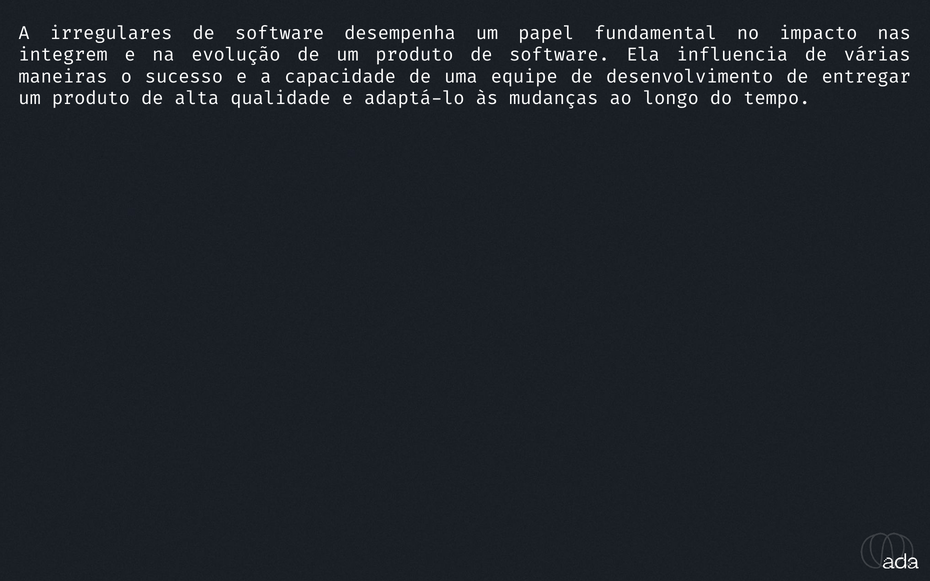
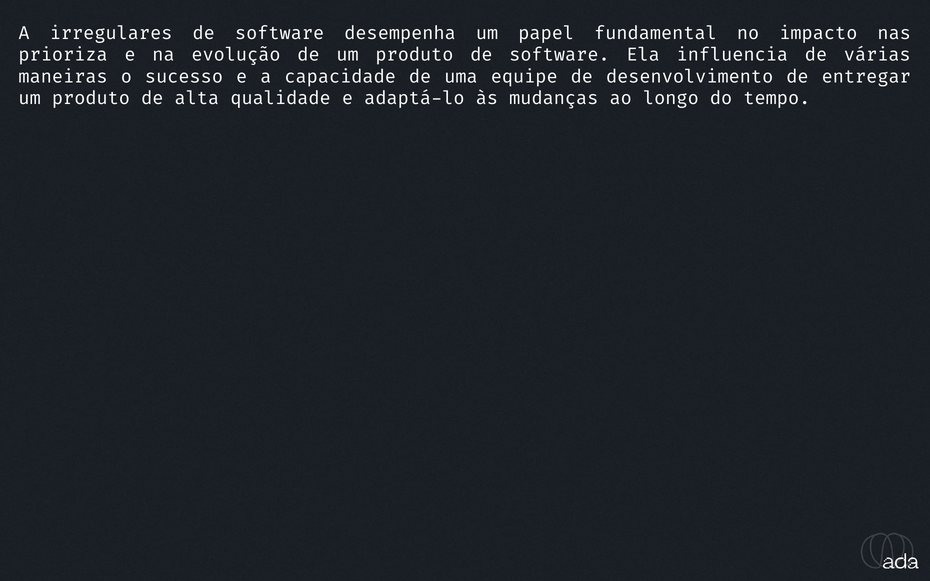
integrem: integrem -> prioriza (63, 55)
